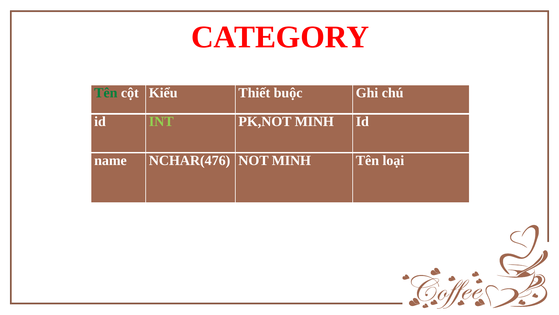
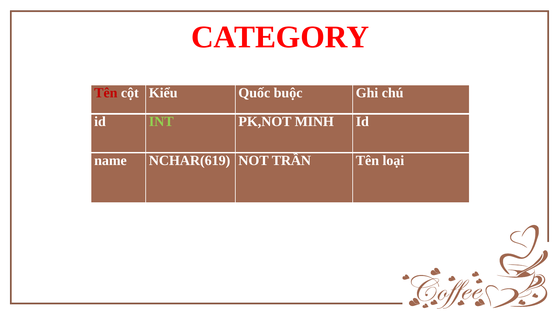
Tên colour: green -> red (106, 93)
Thiết: Thiết -> Quốc (254, 93)
NCHAR(476: NCHAR(476 -> NCHAR(619 (190, 160)
NOT MINH: MINH -> TRẦN (291, 160)
